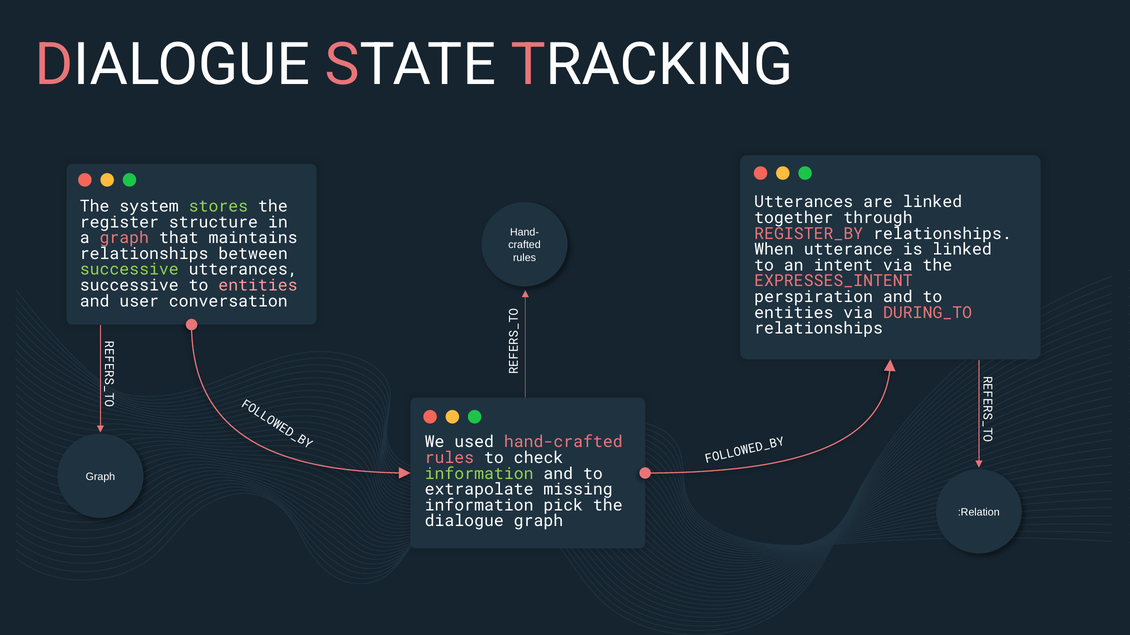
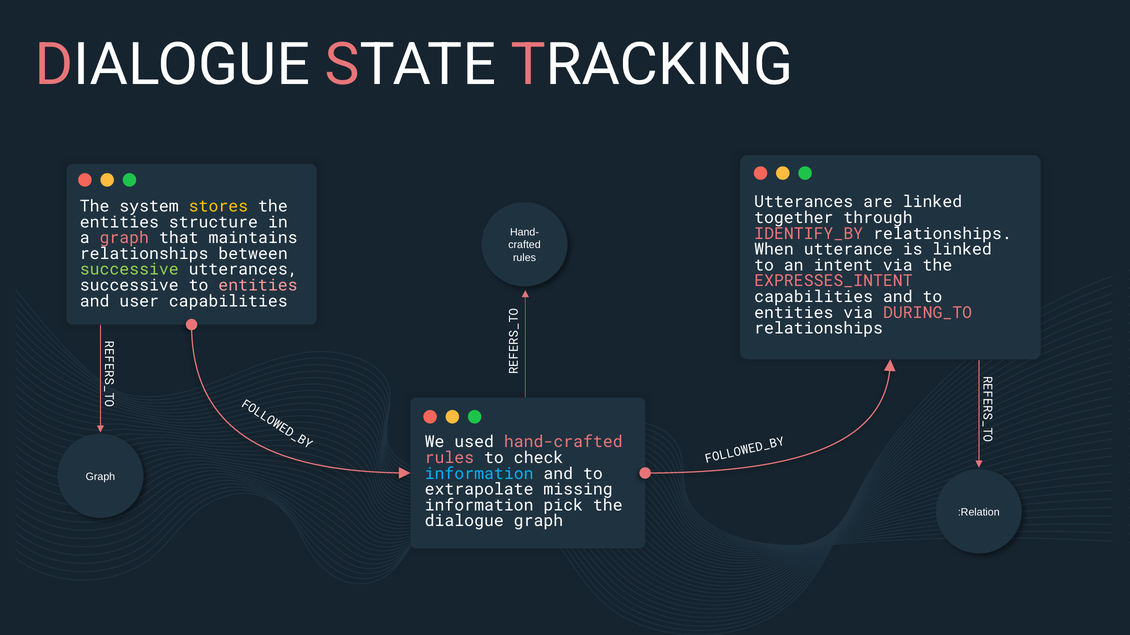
stores colour: light green -> yellow (218, 207)
register: register -> entities (119, 222)
REGISTER_BY: REGISTER_BY -> IDENTIFY_BY (809, 234)
perspiration: perspiration -> capabilities (814, 297)
user conversation: conversation -> capabilities (228, 301)
information colour: light green -> light blue (479, 474)
